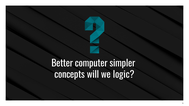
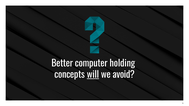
simpler: simpler -> holding (122, 64)
will underline: none -> present (93, 75)
logic: logic -> avoid (124, 75)
